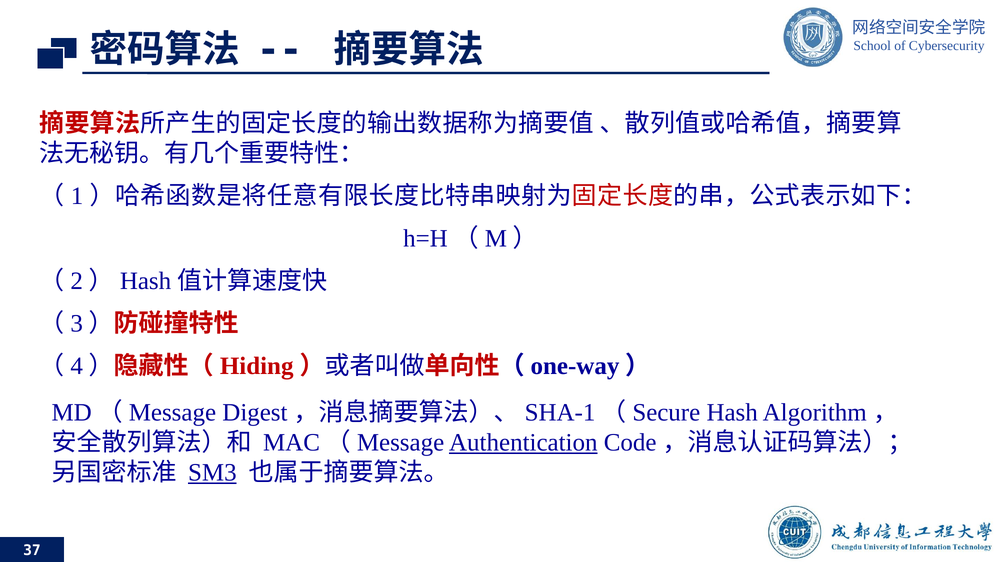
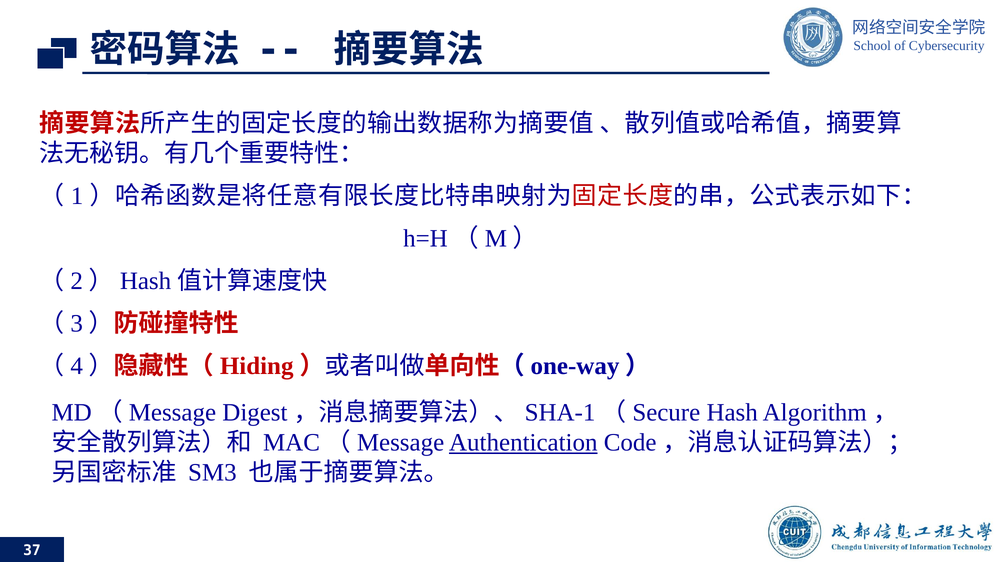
SM3 underline: present -> none (212, 473)
